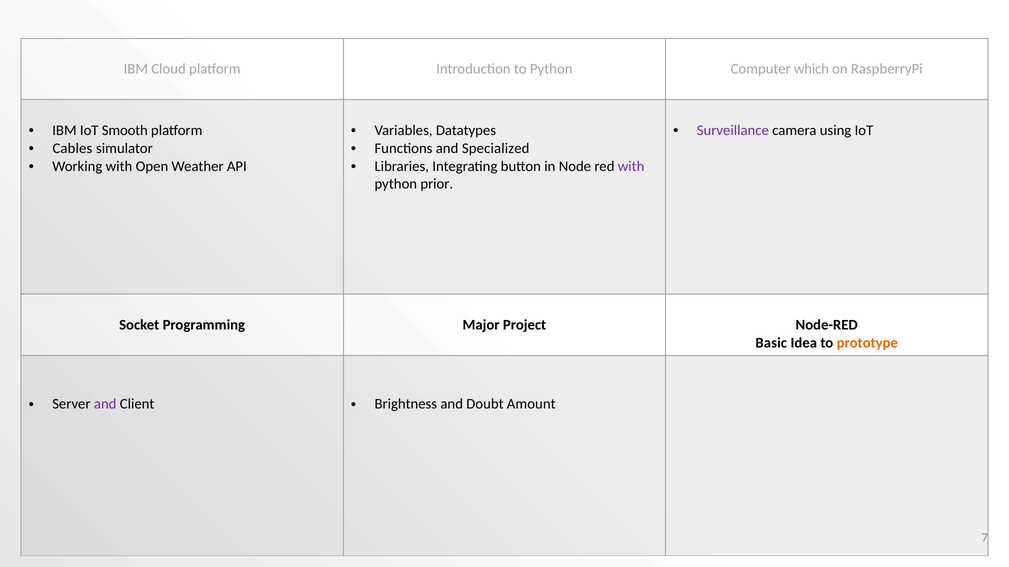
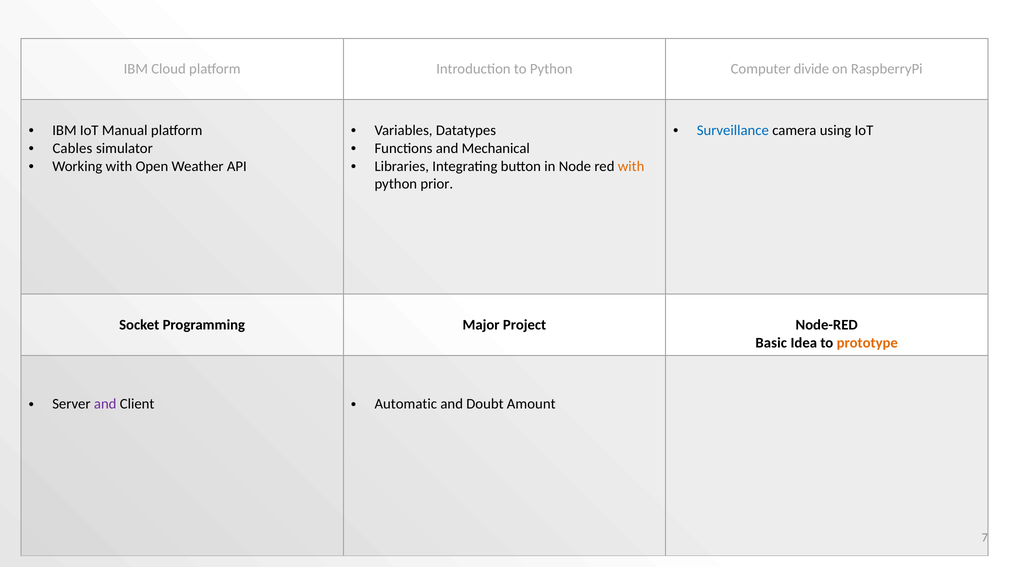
which: which -> divide (811, 69)
Smooth: Smooth -> Manual (125, 131)
Surveillance colour: purple -> blue (733, 131)
Specialized: Specialized -> Mechanical (496, 149)
with colour: purple -> orange (631, 166)
Brightness: Brightness -> Automatic (406, 405)
